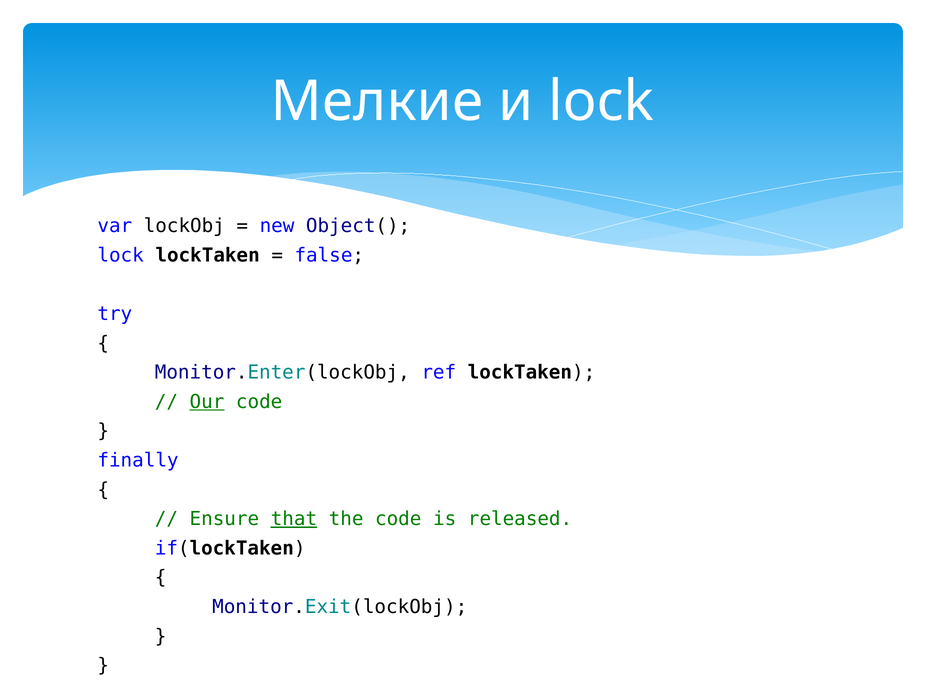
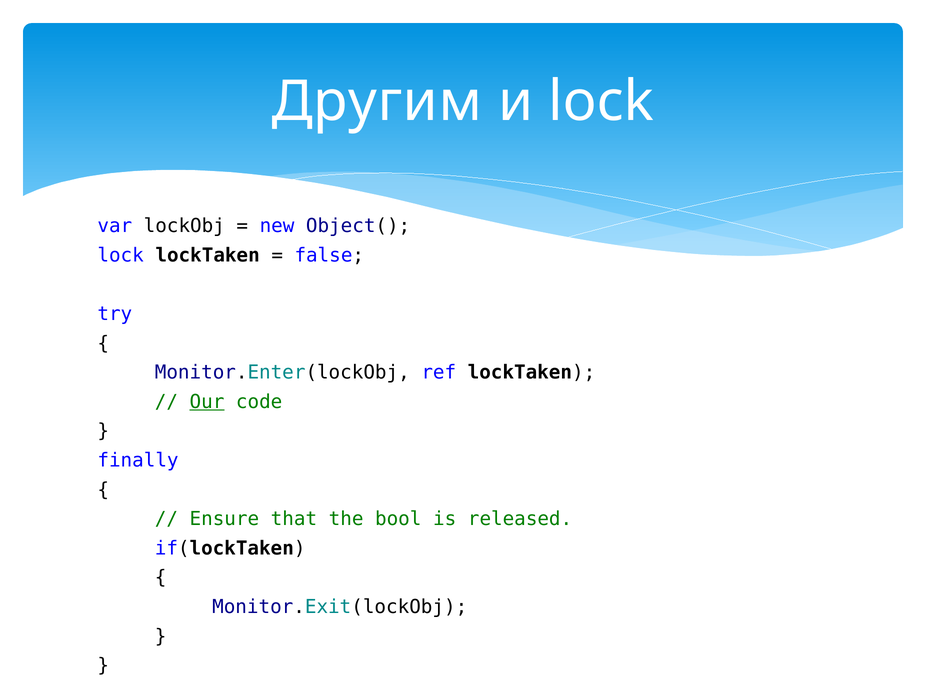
Мелкие: Мелкие -> Другим (377, 102)
that underline: present -> none (294, 519)
the code: code -> bool (398, 519)
